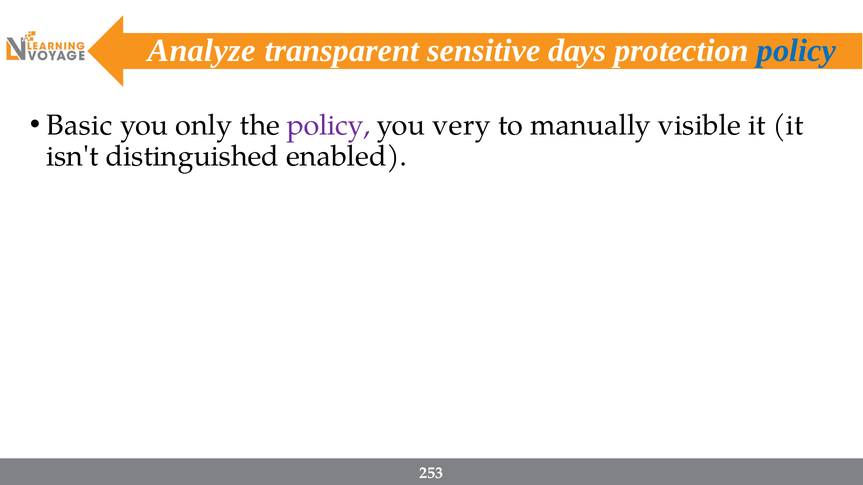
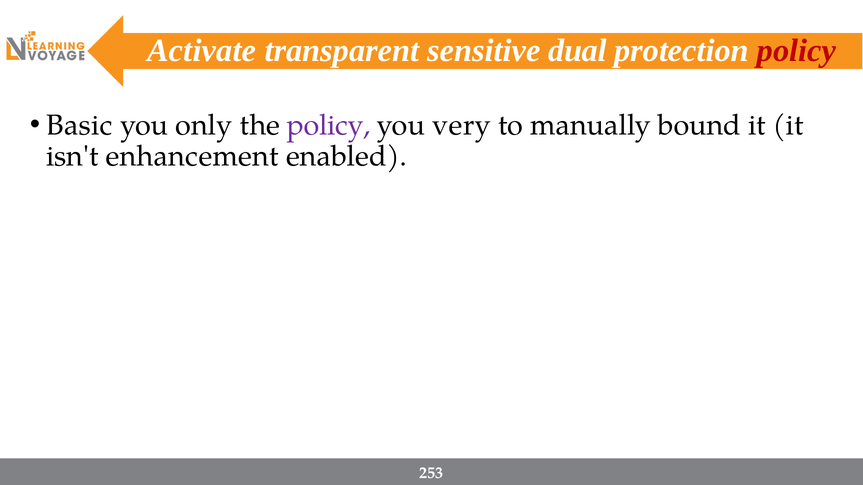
Analyze: Analyze -> Activate (202, 51)
days: days -> dual (577, 51)
policy colour: blue -> red (796, 51)
visible: visible -> bound (699, 125)
distinguished: distinguished -> enhancement (192, 156)
